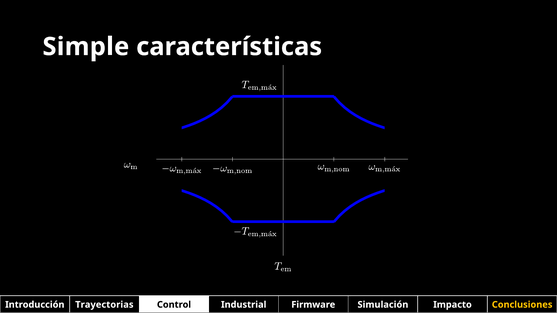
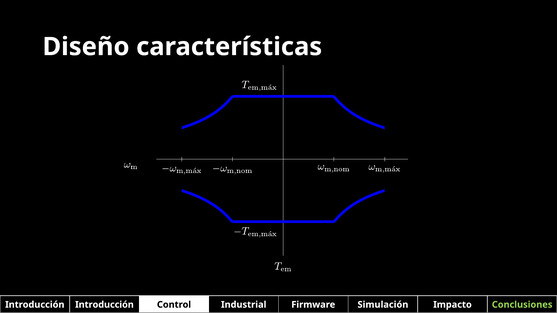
Simple: Simple -> Diseño (86, 47)
Introducción Trayectorias: Trayectorias -> Introducción (104, 305)
Conclusiones colour: yellow -> light green (522, 305)
